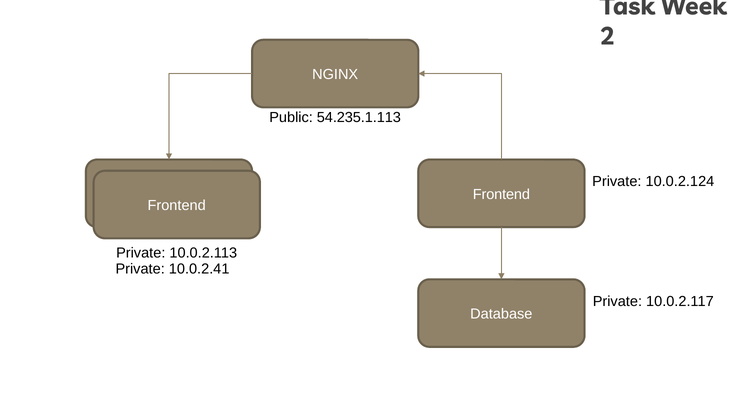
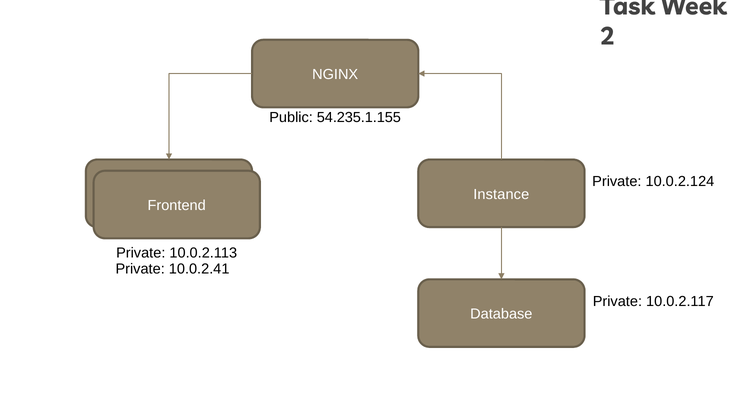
54.235.1.113: 54.235.1.113 -> 54.235.1.155 (359, 117)
Frontend: Frontend -> Instance (501, 194)
